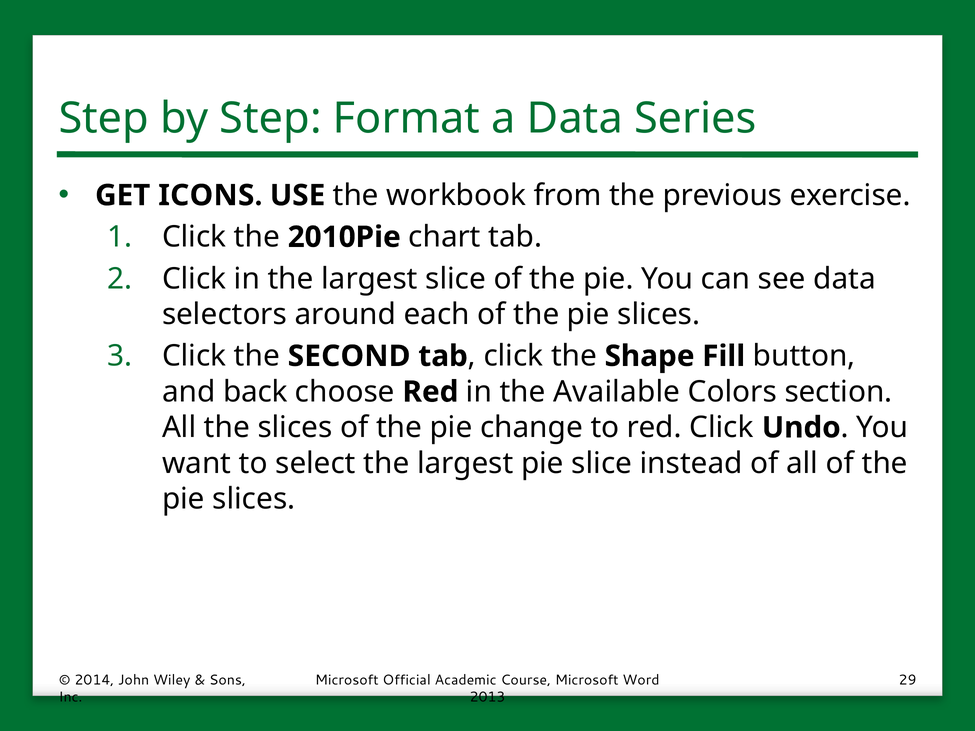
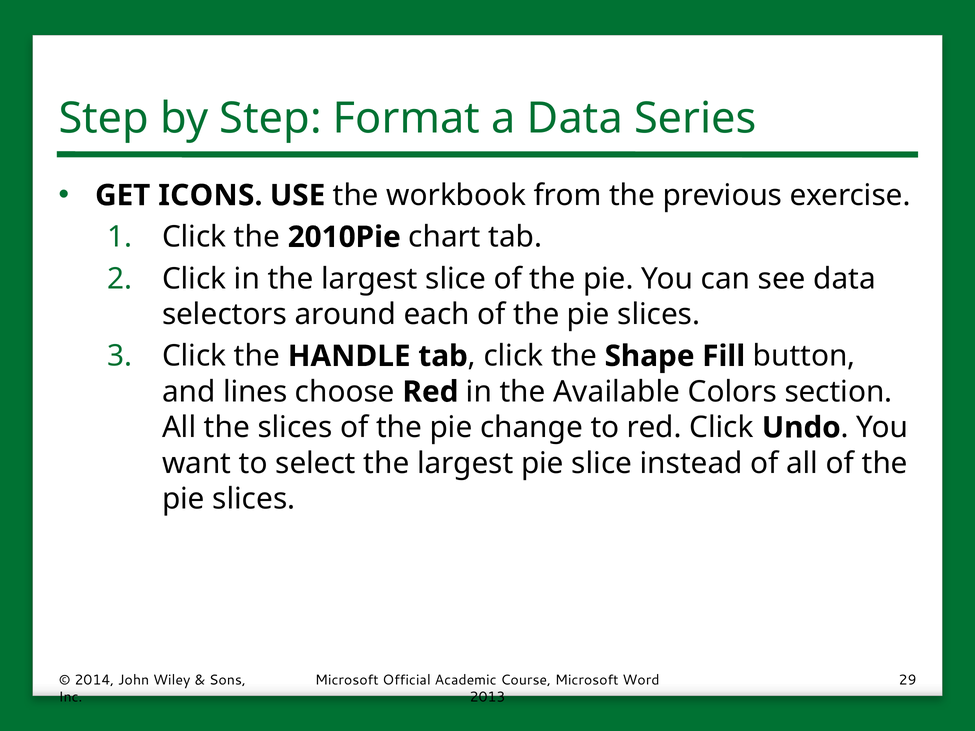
SECOND: SECOND -> HANDLE (349, 356)
back: back -> lines (255, 392)
